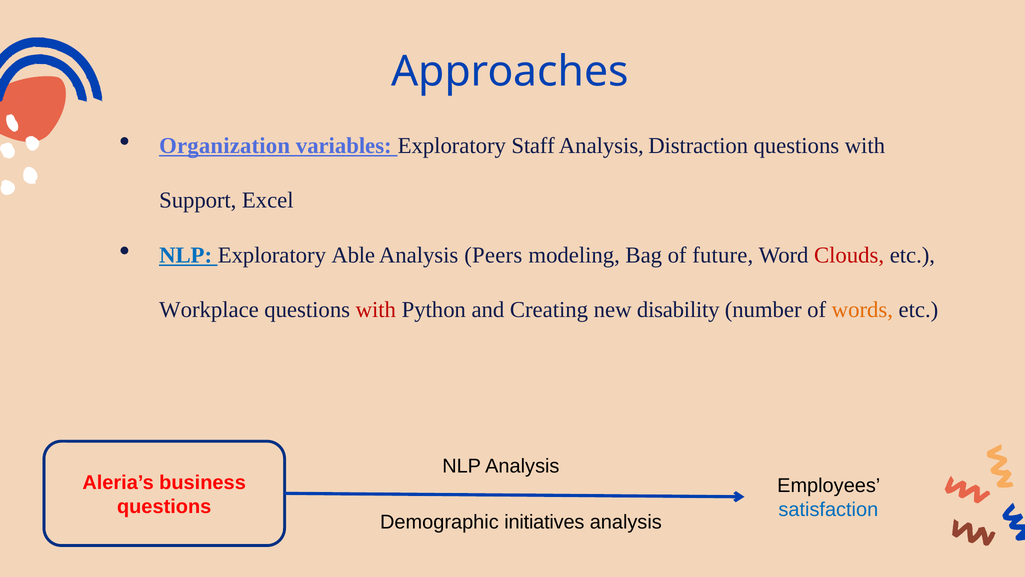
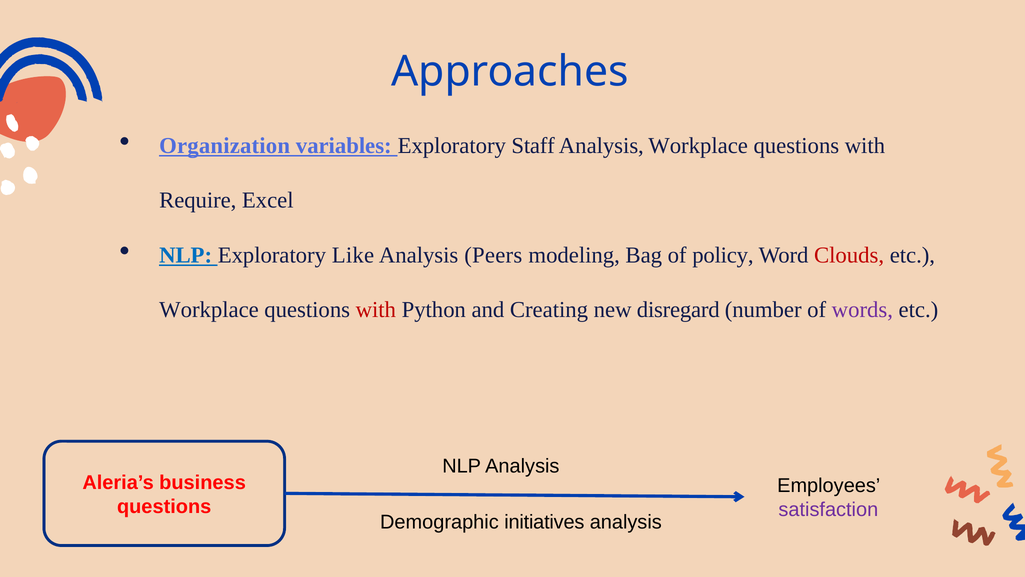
Analysis Distraction: Distraction -> Workplace (698, 146)
Support: Support -> Require (198, 200)
Able: Able -> Like (353, 255)
future: future -> policy (723, 255)
disability: disability -> disregard (678, 310)
words colour: orange -> purple (862, 310)
satisfaction colour: blue -> purple (828, 509)
